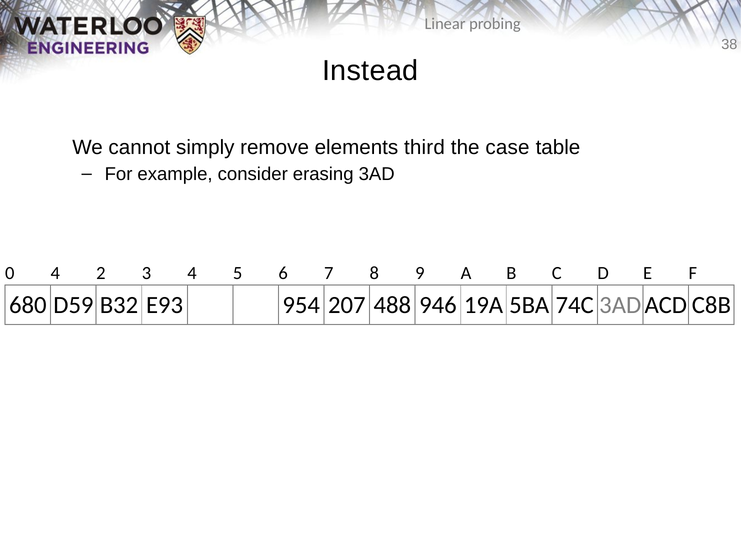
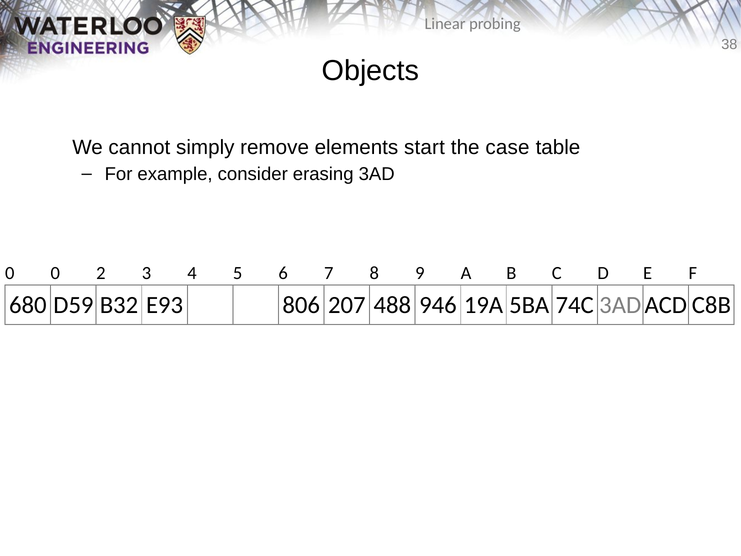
Instead: Instead -> Objects (370, 71)
third: third -> start (424, 147)
0 4: 4 -> 0 (55, 273)
954: 954 -> 806 (301, 305)
